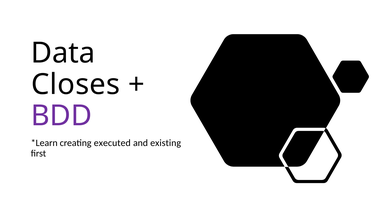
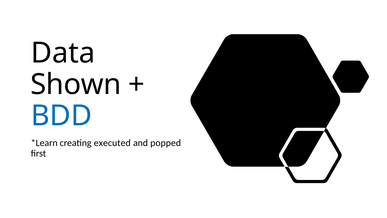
Closes: Closes -> Shown (76, 84)
BDD colour: purple -> blue (61, 116)
existing: existing -> popped (166, 143)
